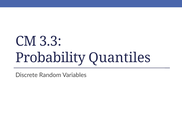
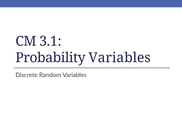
3.3: 3.3 -> 3.1 (50, 41)
Probability Quantiles: Quantiles -> Variables (120, 58)
